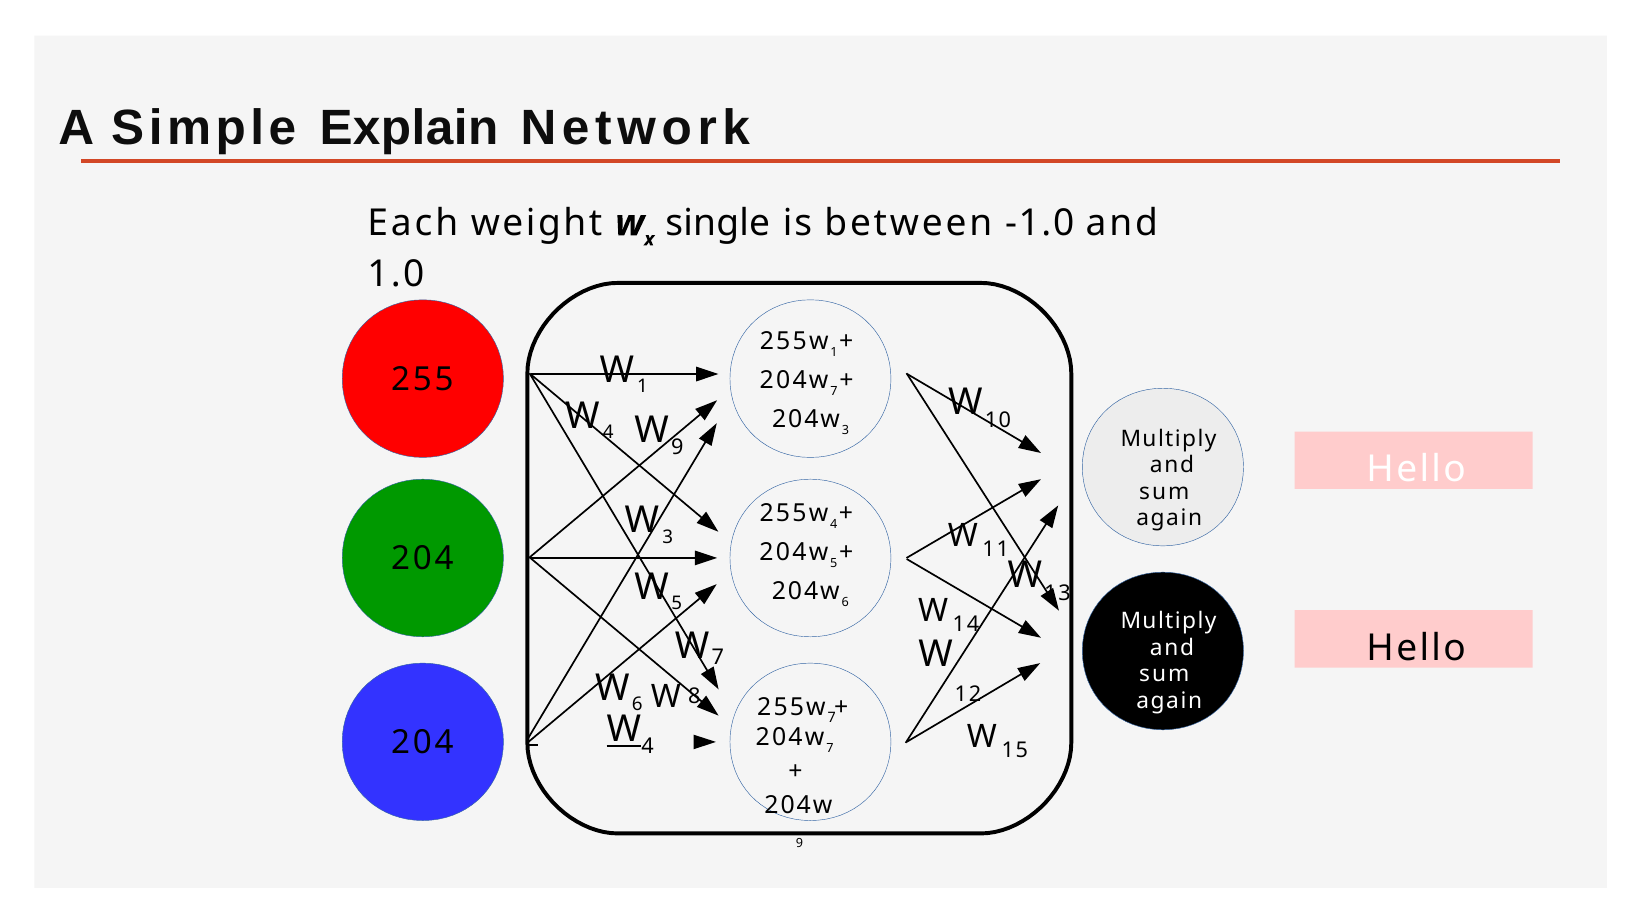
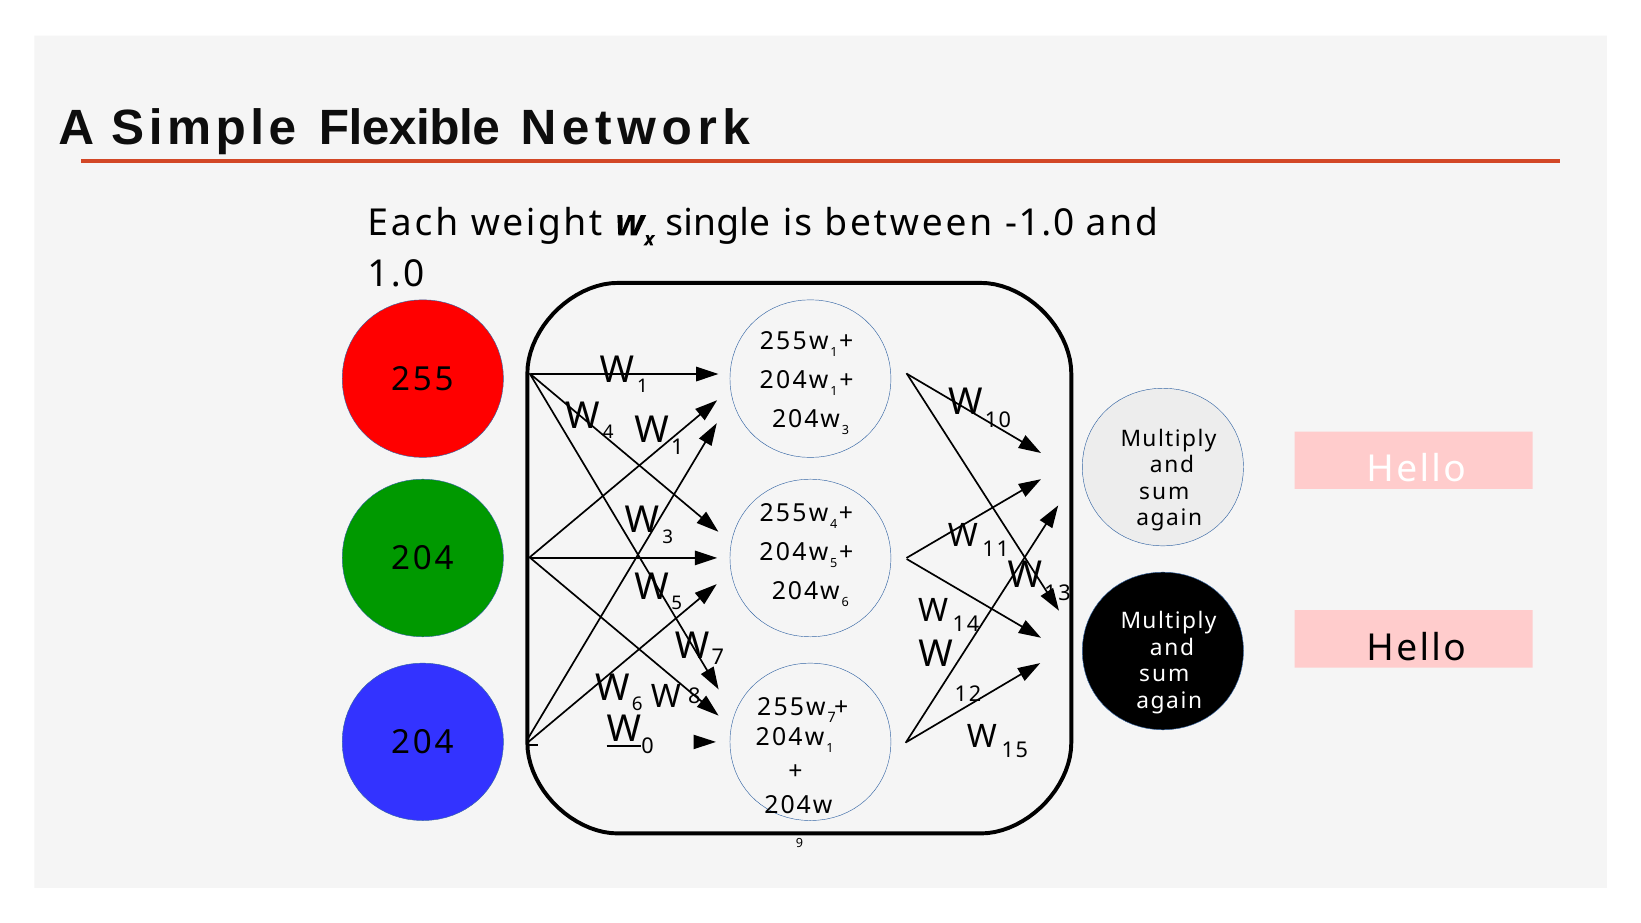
Explain: Explain -> Flexible (409, 128)
7: 7 -> 1 (834, 391)
9: 9 -> 1 (677, 447)
4: 4 -> 0 (648, 746)
7: 7 -> 1 (830, 748)
